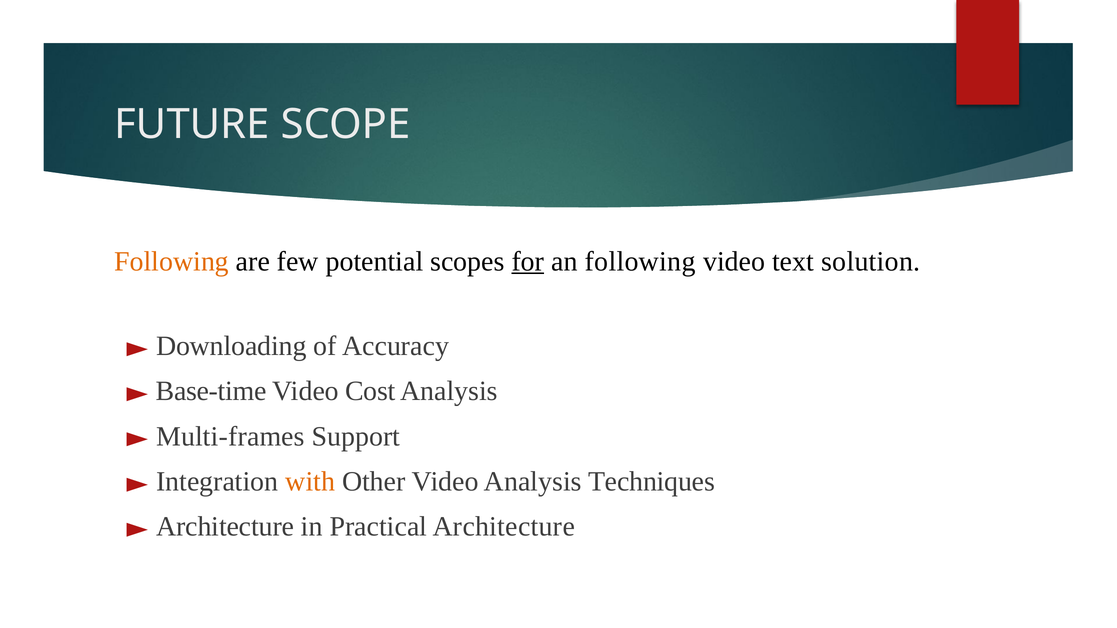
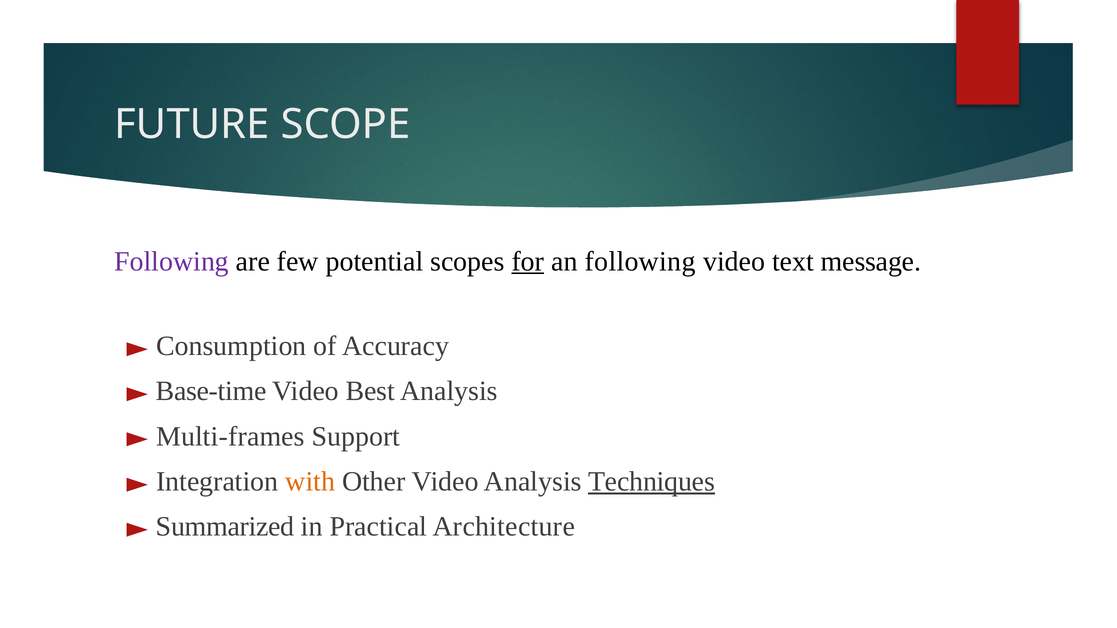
Following colour: orange -> purple (172, 261)
solution: solution -> message (871, 261)
Downloading: Downloading -> Consumption (231, 346)
Cost: Cost -> Best (370, 391)
Techniques underline: none -> present (652, 482)
Architecture: Architecture -> Summarized (225, 527)
